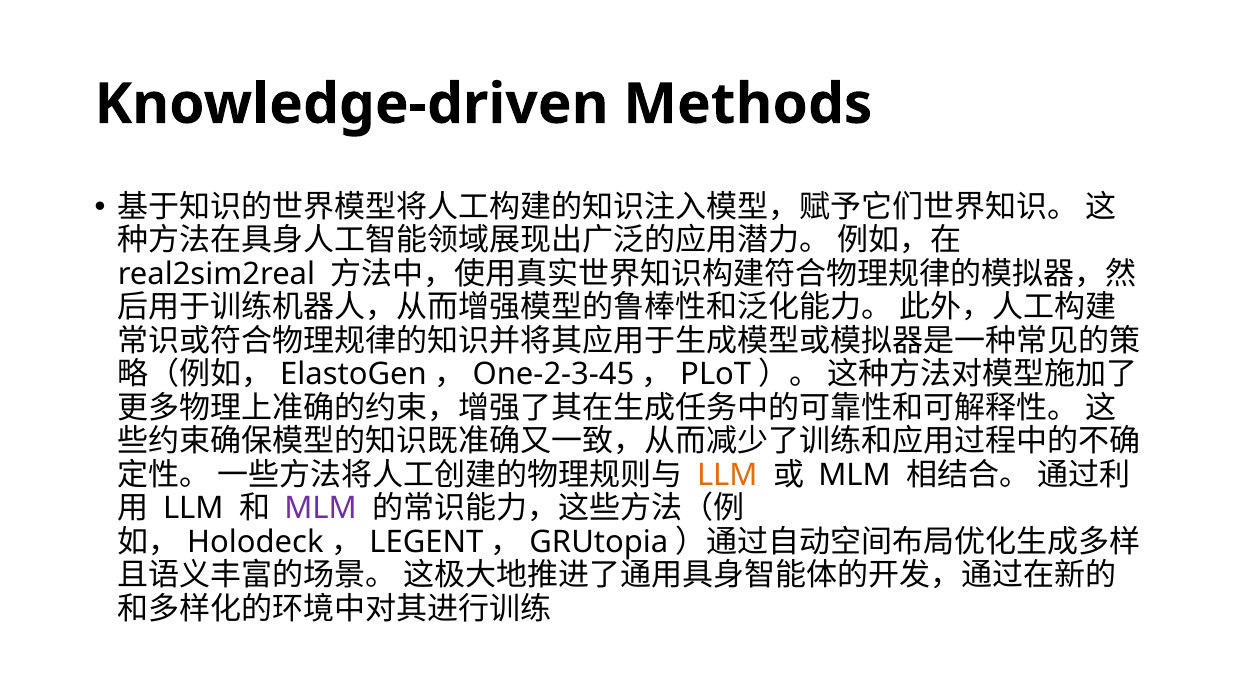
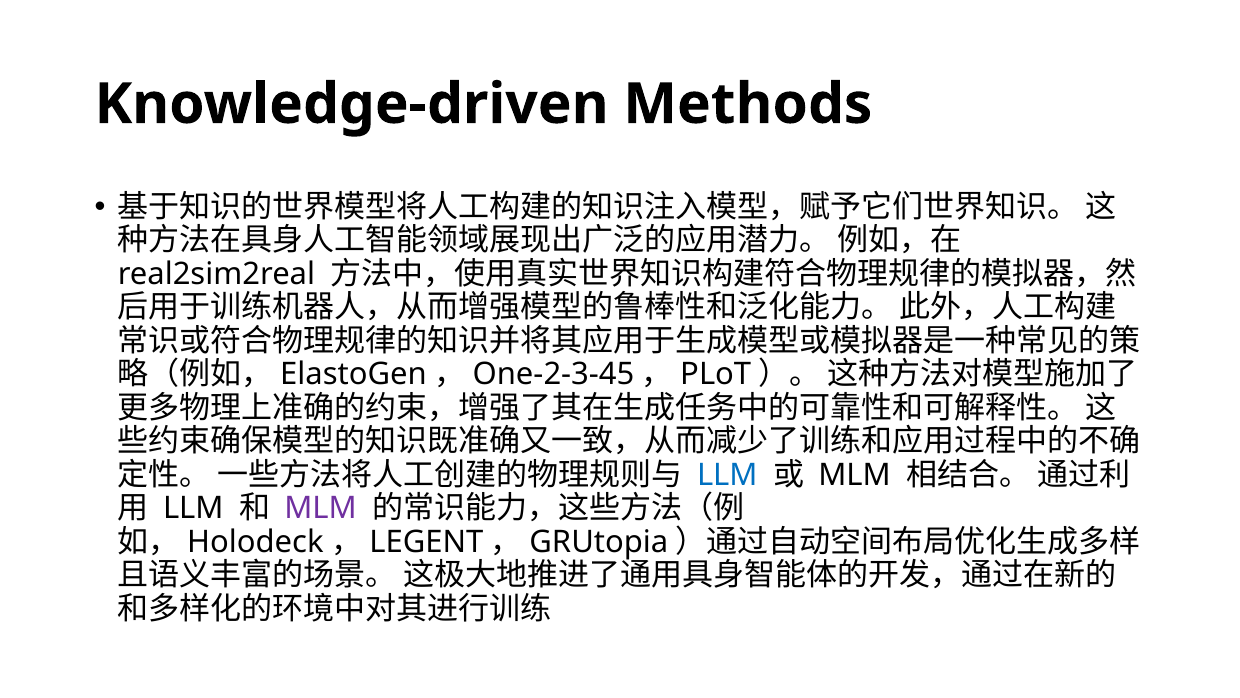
LLM colour: orange -> blue (727, 475)
